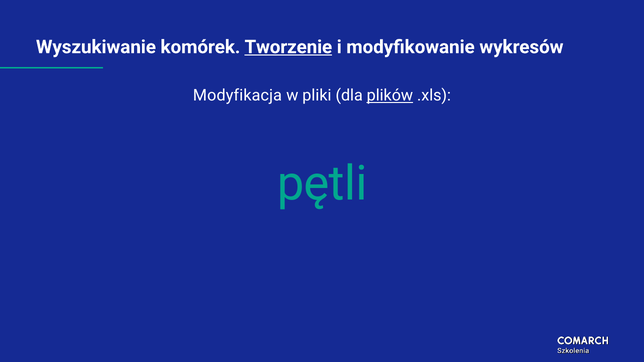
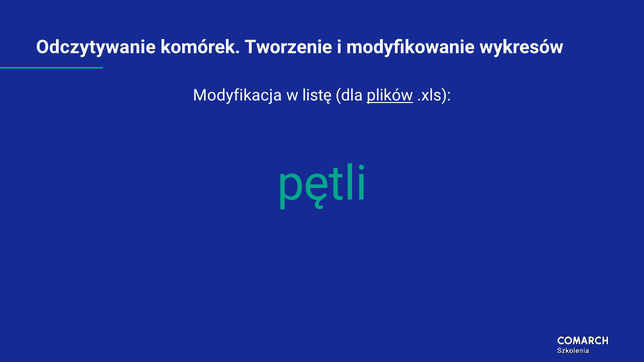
Wyszukiwanie: Wyszukiwanie -> Odczytywanie (96, 47)
Tworzenie underline: present -> none (288, 47)
pliki: pliki -> listę (317, 95)
